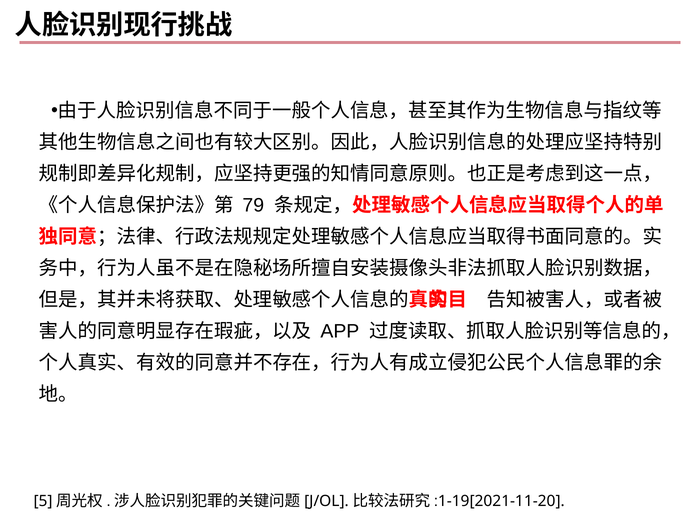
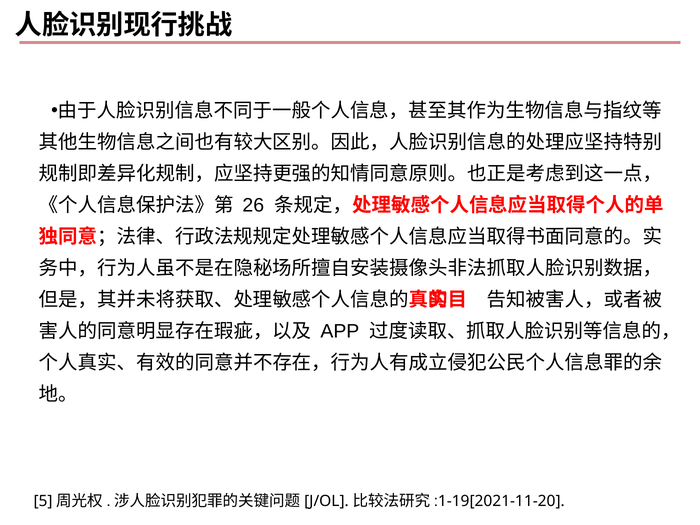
79: 79 -> 26 (253, 205)
